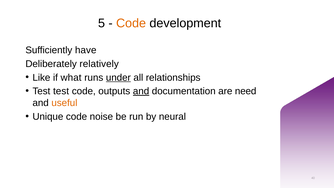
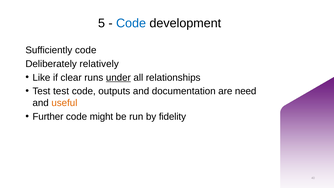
Code colour: orange -> blue (131, 23)
Sufficiently have: have -> code (86, 50)
what: what -> clear (71, 78)
and underline: present -> none (141, 91)
Unique: Unique -> Further (48, 117)
noise: noise -> might (101, 117)
neural: neural -> fidelity (172, 117)
